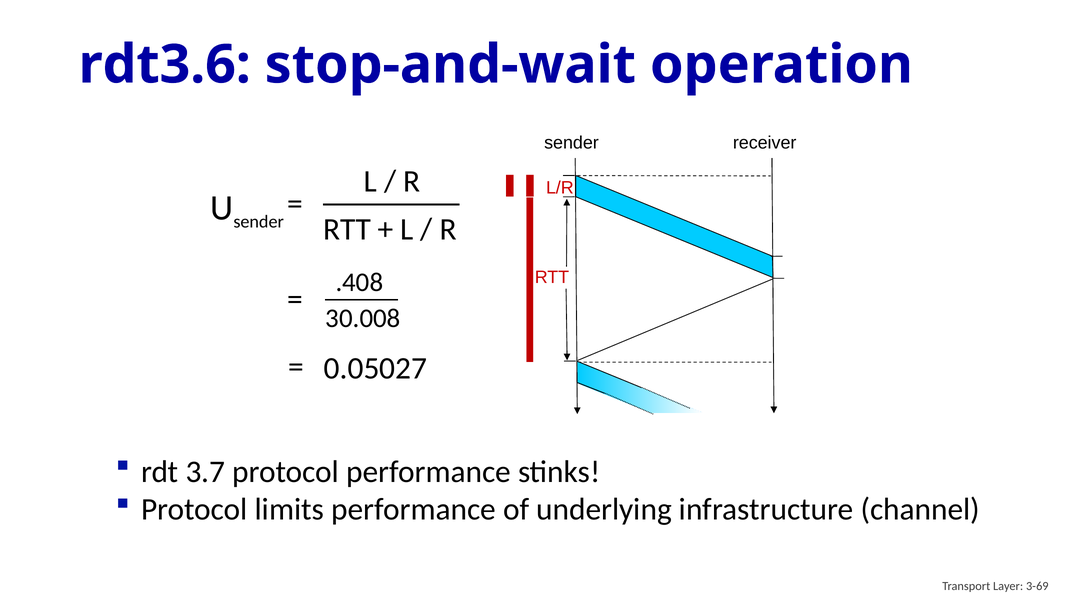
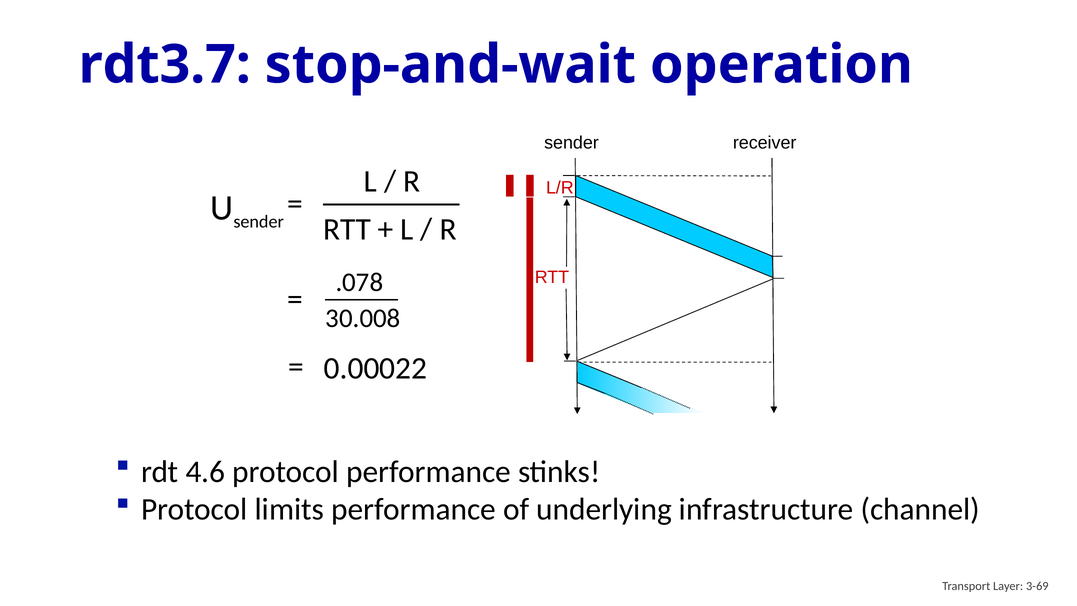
rdt3.6: rdt3.6 -> rdt3.7 (165, 65)
.408: .408 -> .078 (359, 282)
0.05027: 0.05027 -> 0.00022 (375, 368)
3.7: 3.7 -> 4.6 (205, 472)
